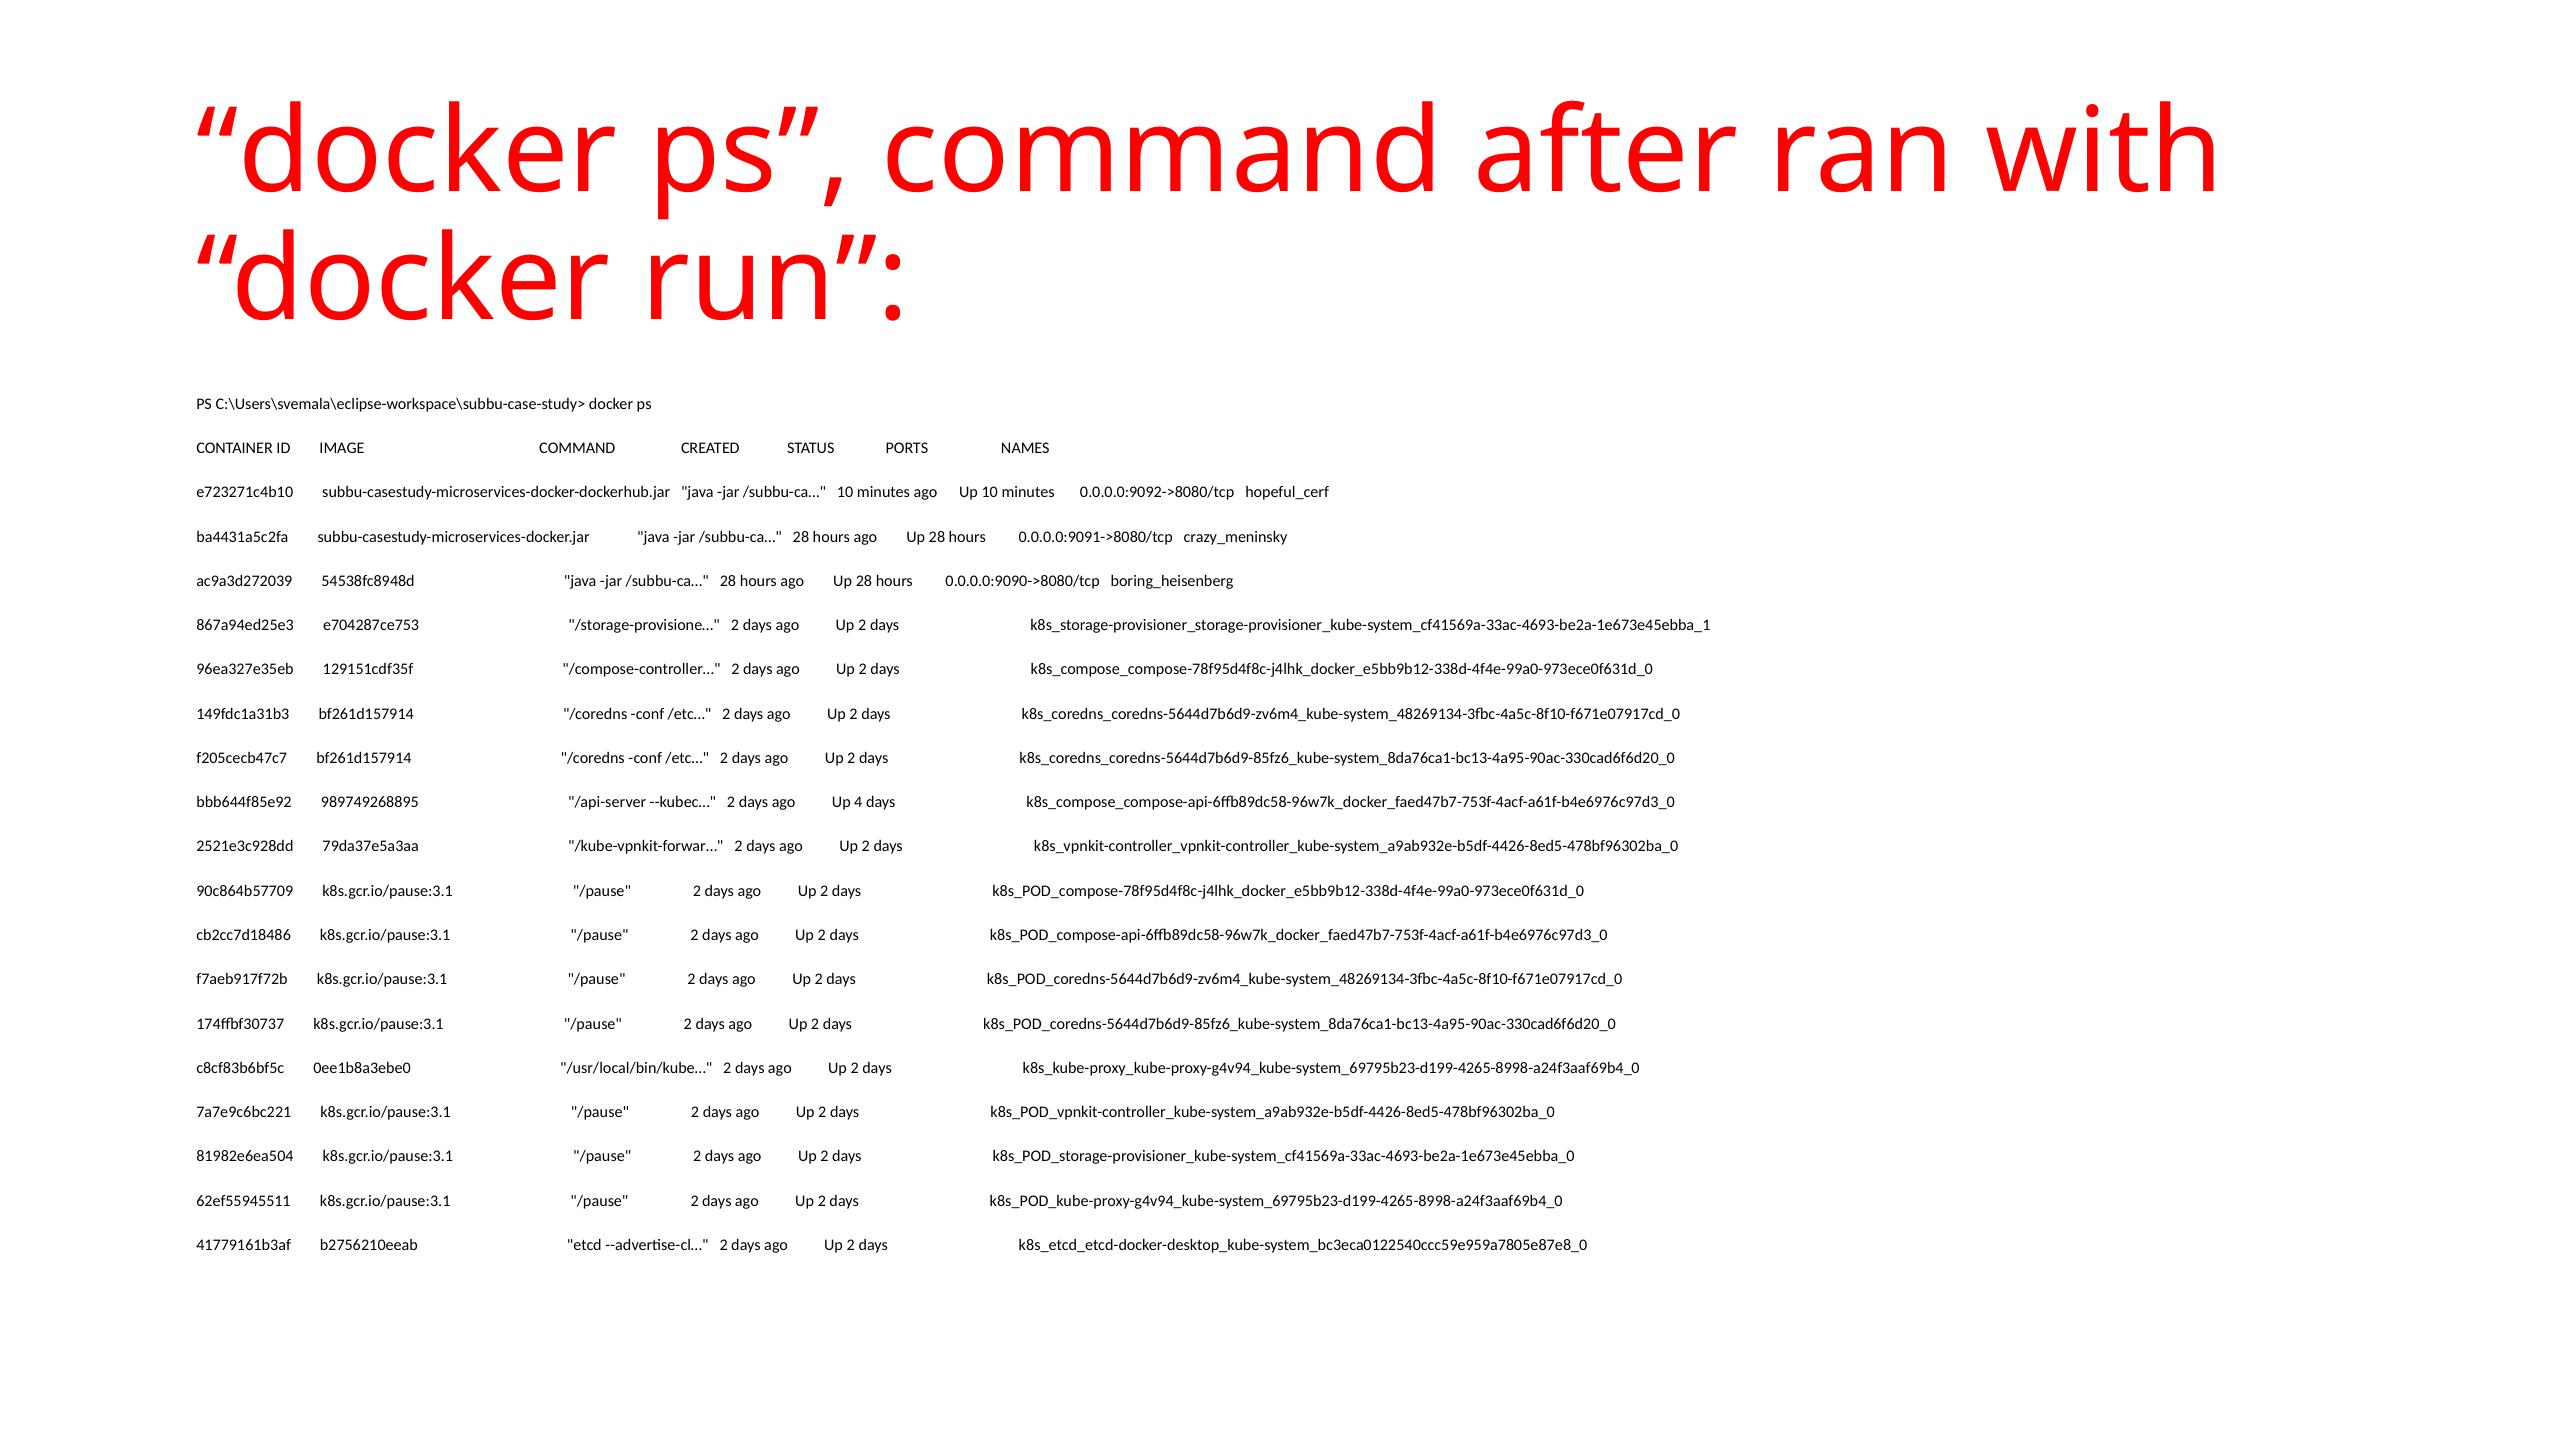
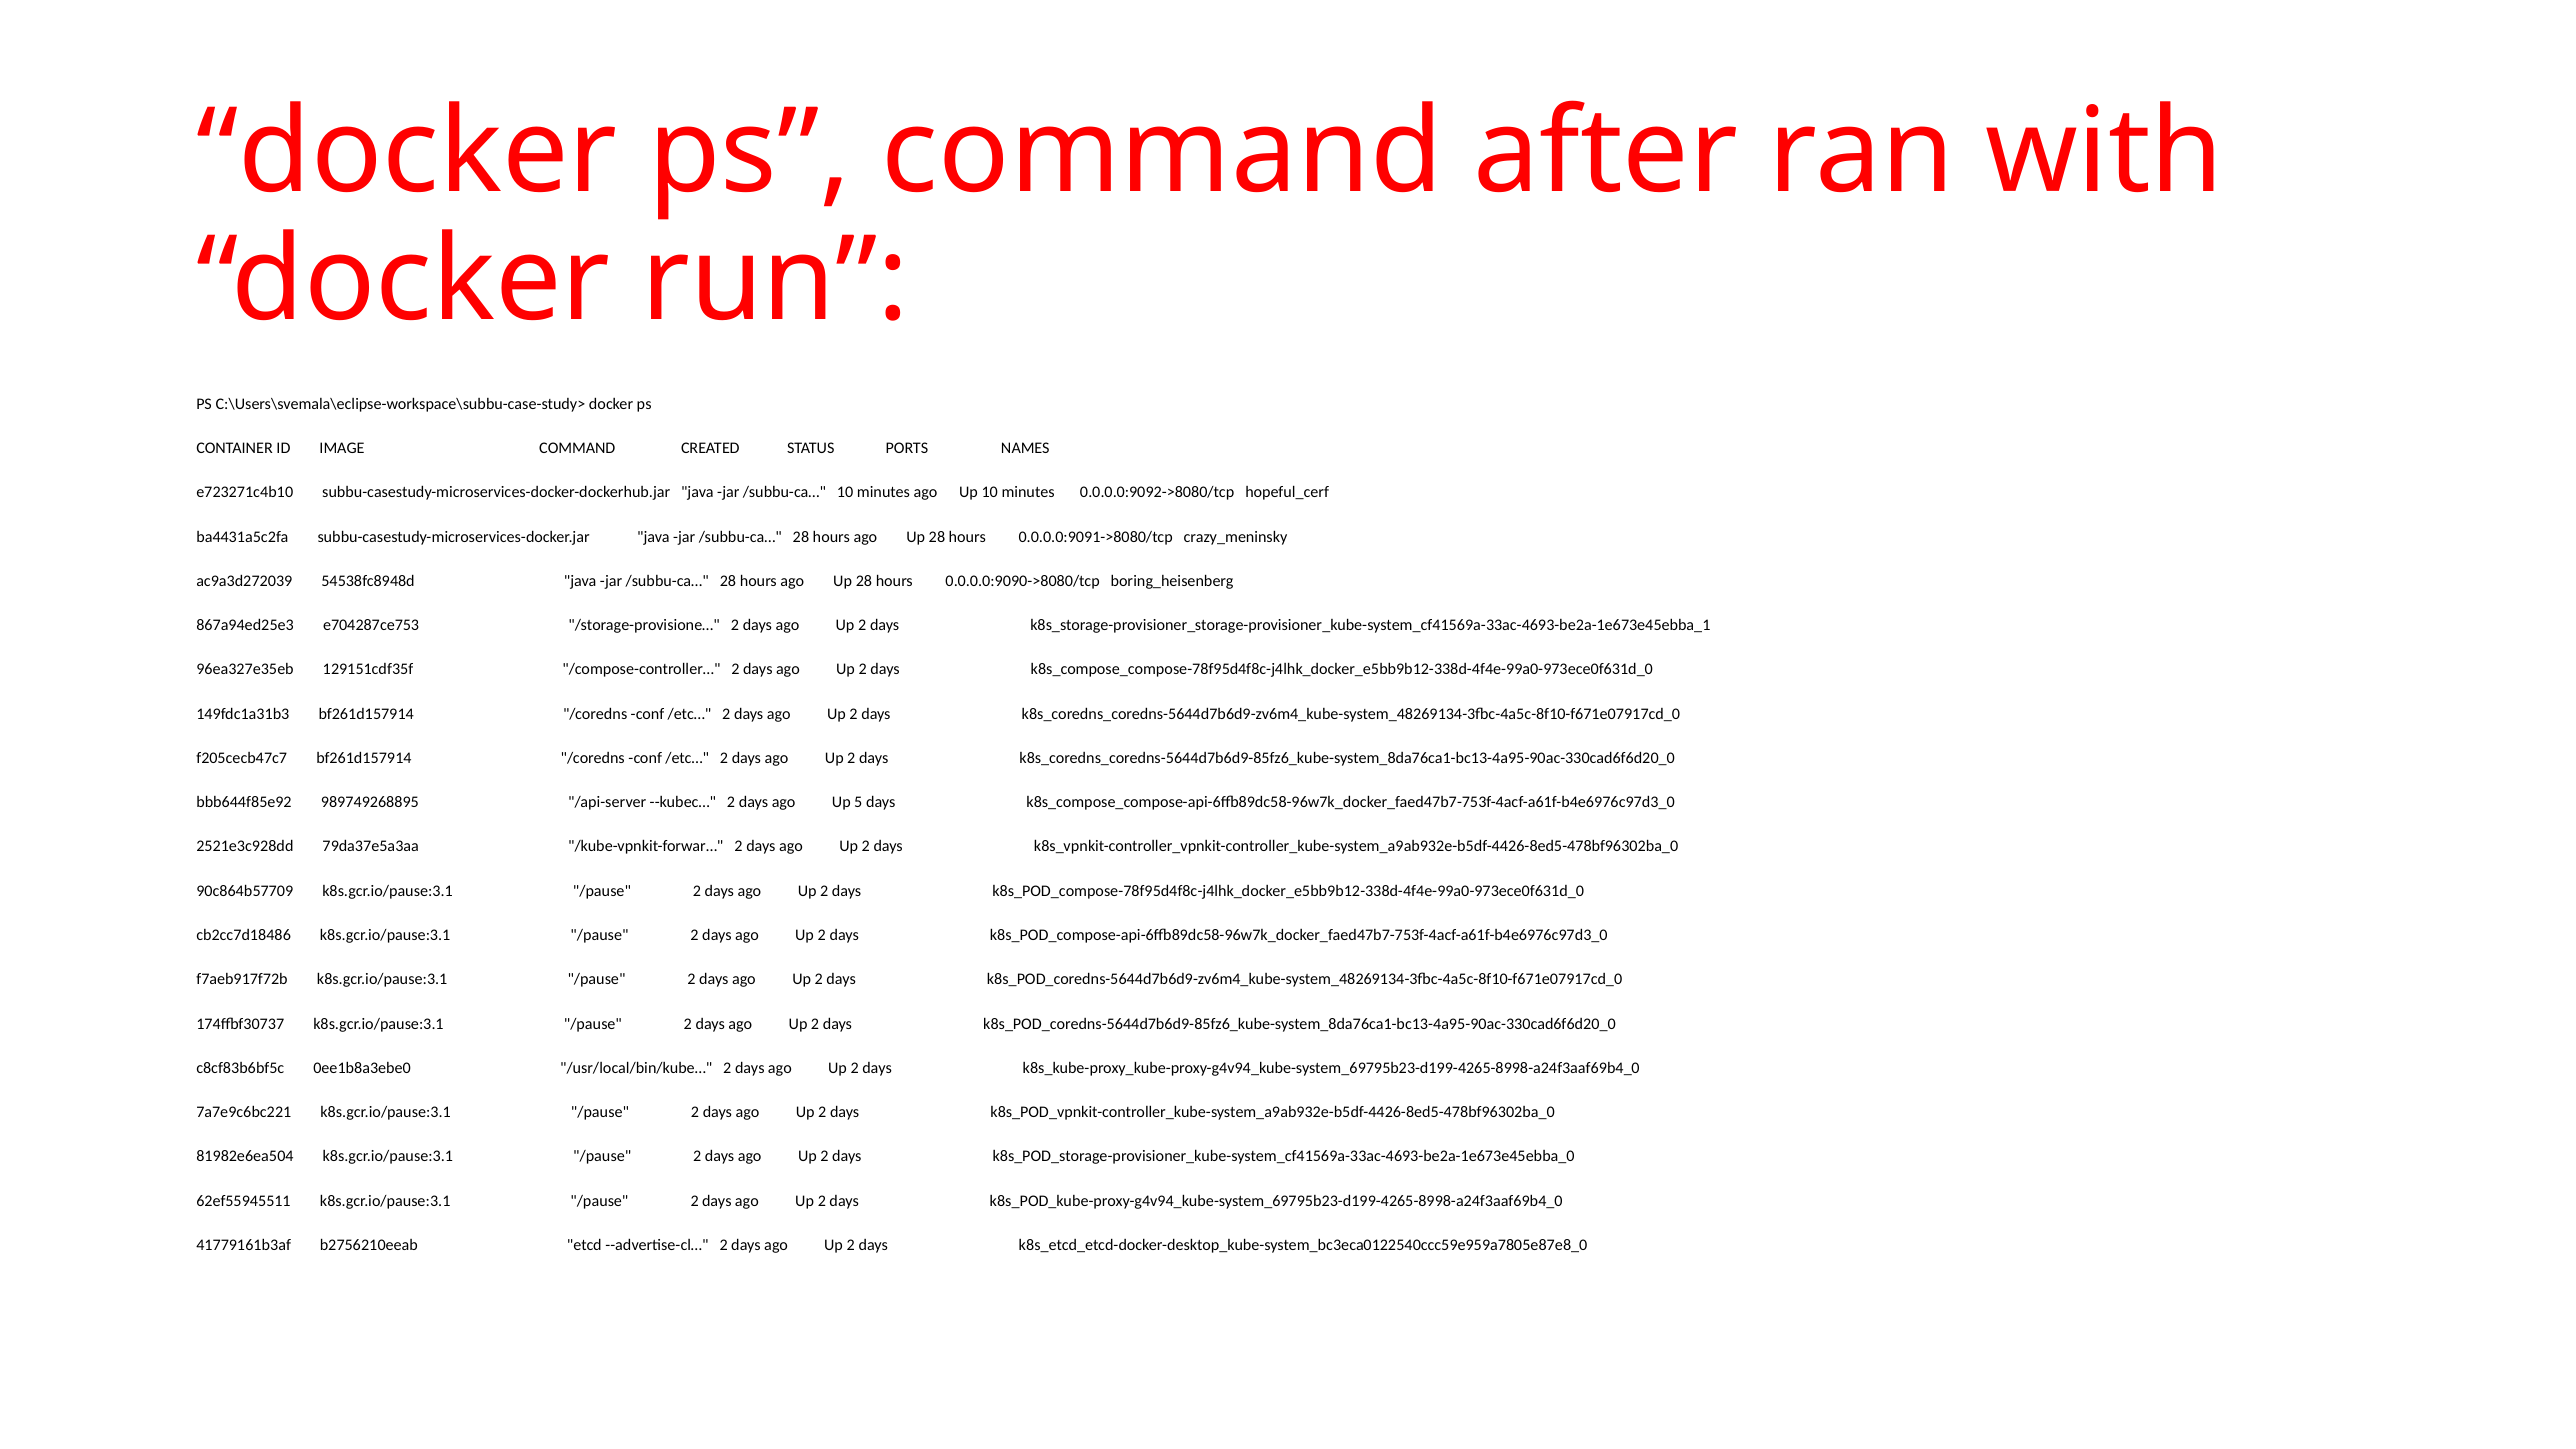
4: 4 -> 5 (858, 802)
